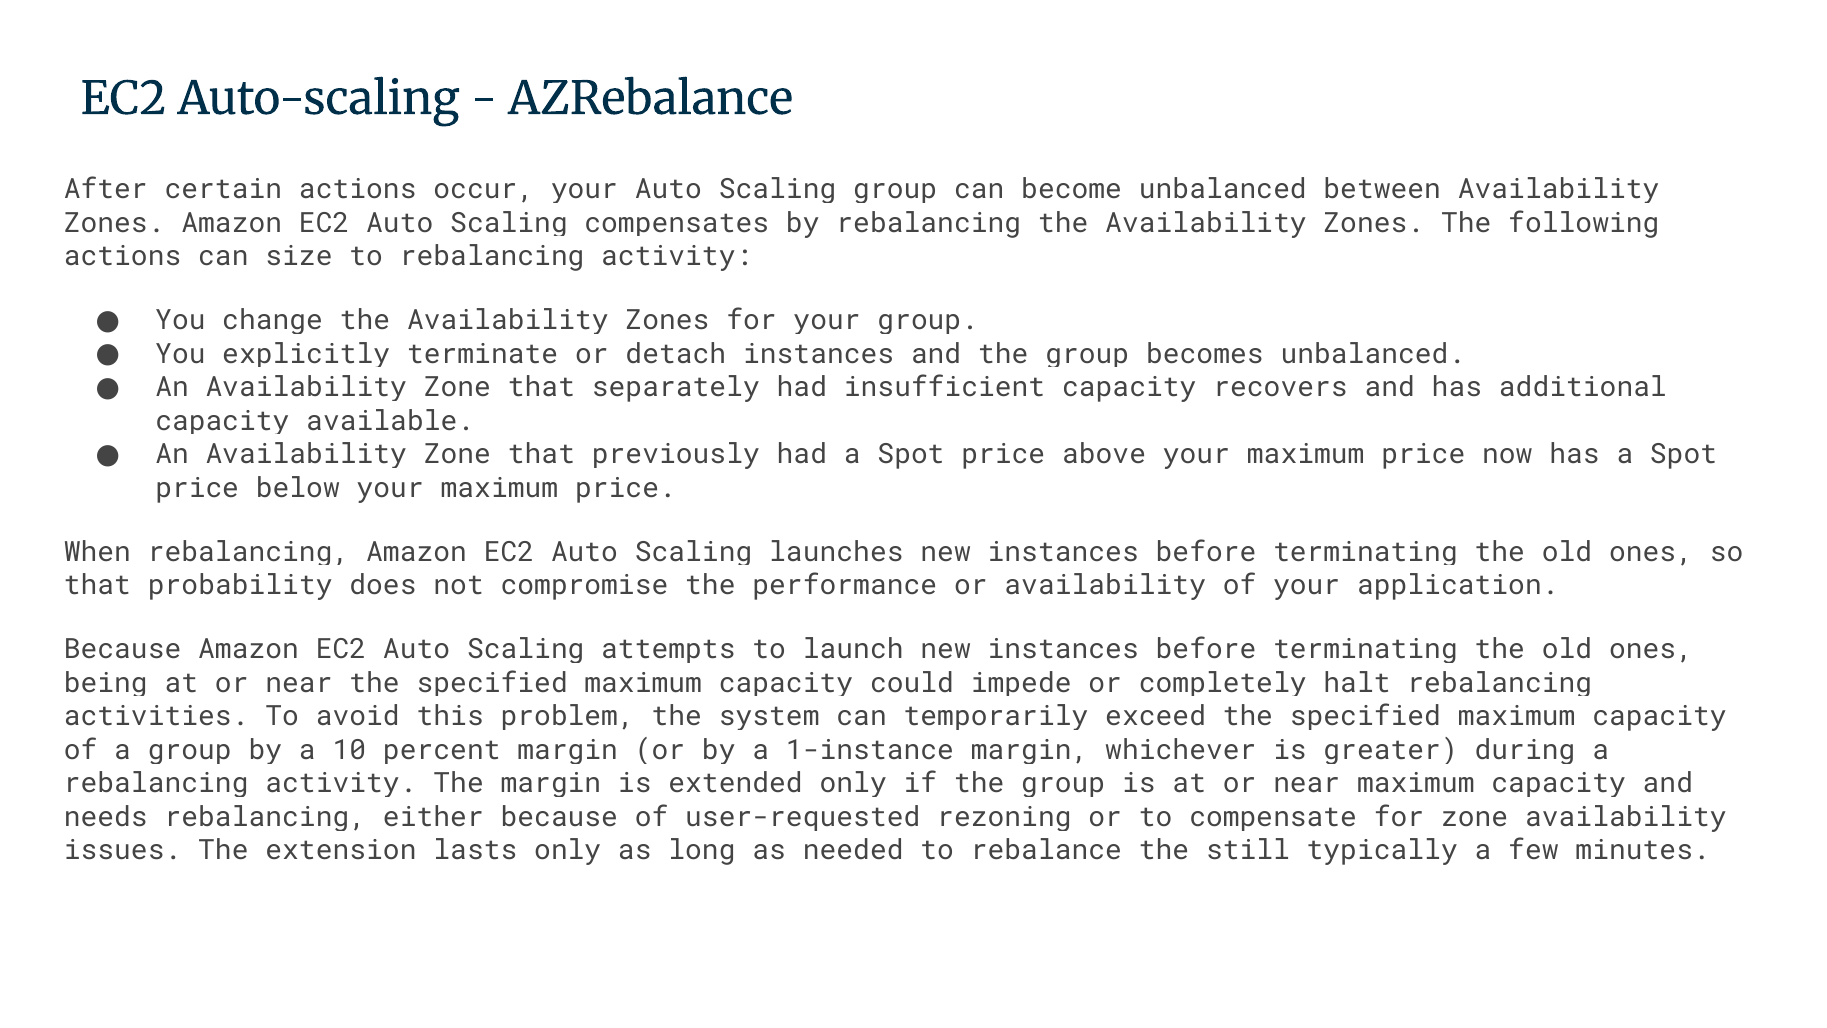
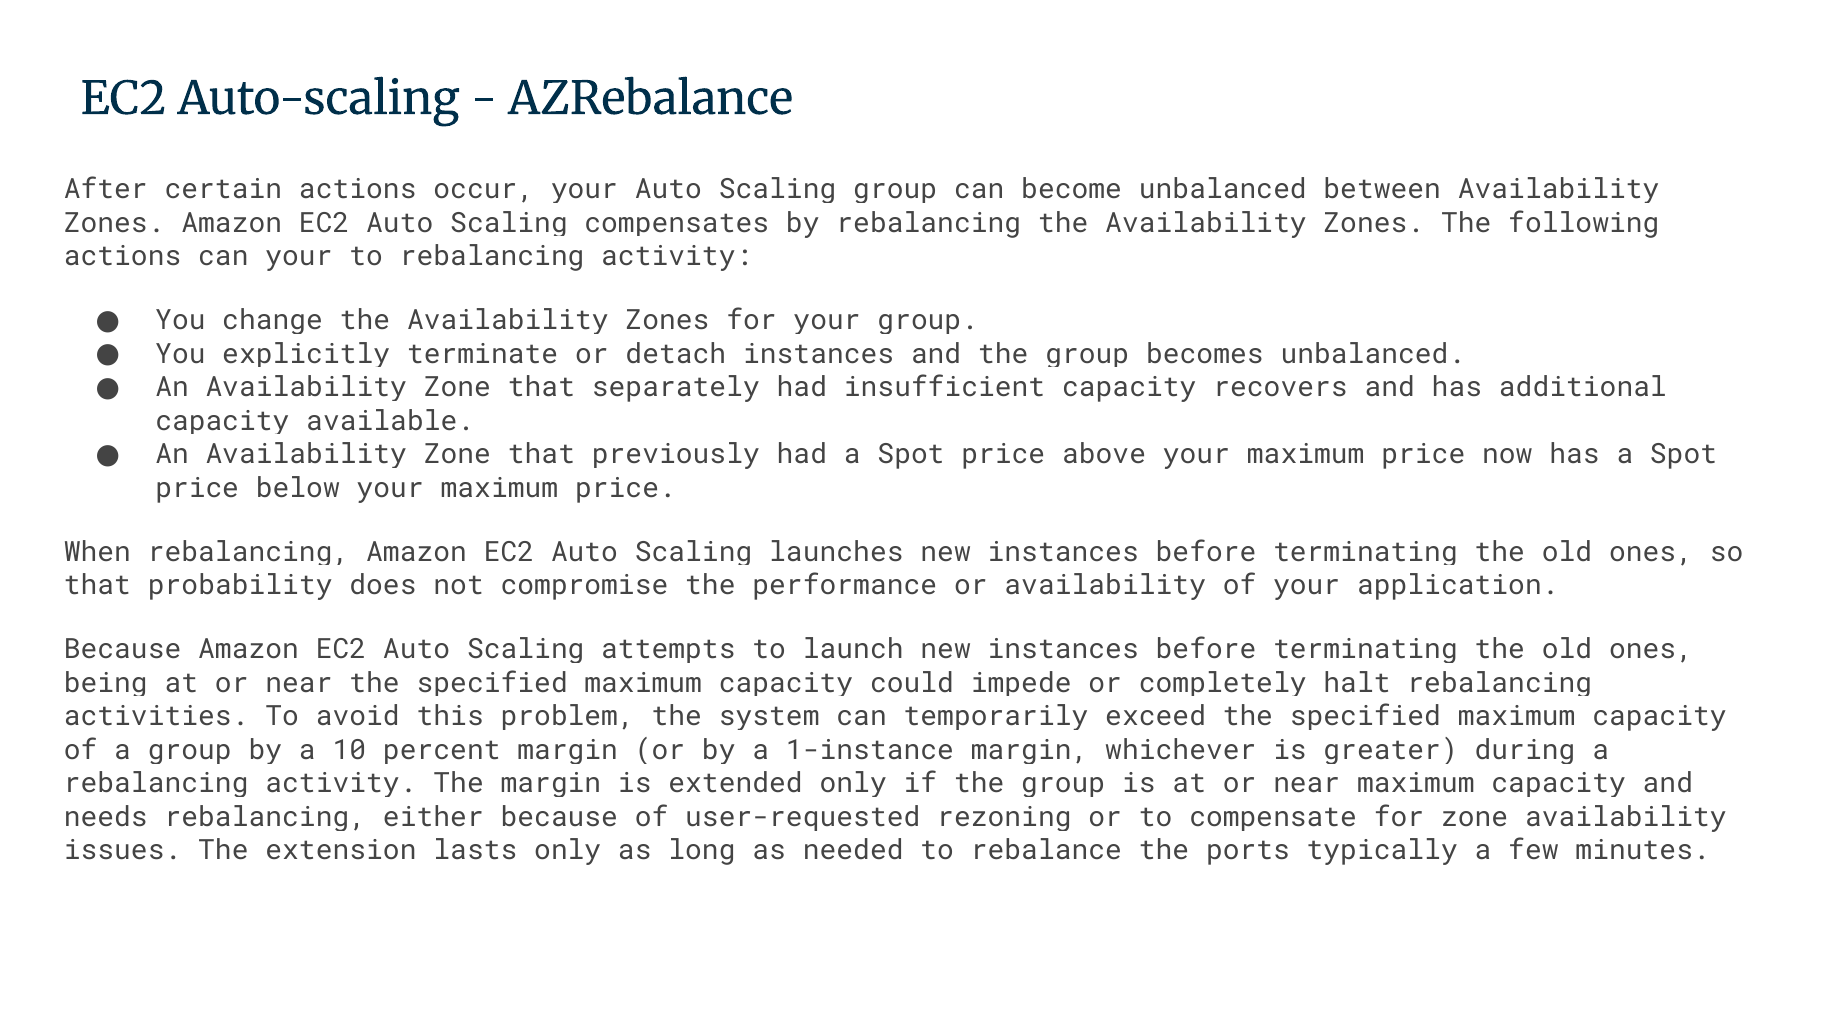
can size: size -> your (299, 256)
still: still -> ports (1248, 850)
